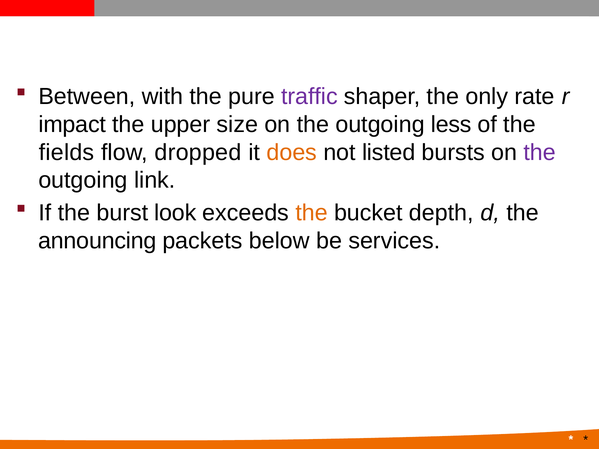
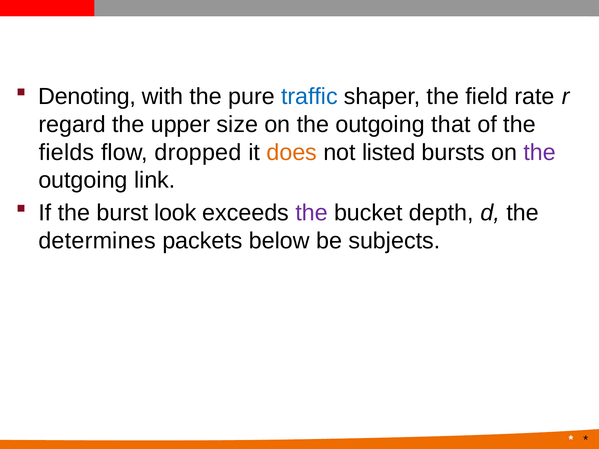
Between: Between -> Denoting (87, 96)
traffic colour: purple -> blue (309, 96)
only: only -> field (487, 96)
impact: impact -> regard (72, 124)
less: less -> that (451, 124)
the colour: orange -> purple (312, 213)
announcing: announcing -> determines (97, 241)
services: services -> subjects (394, 241)
